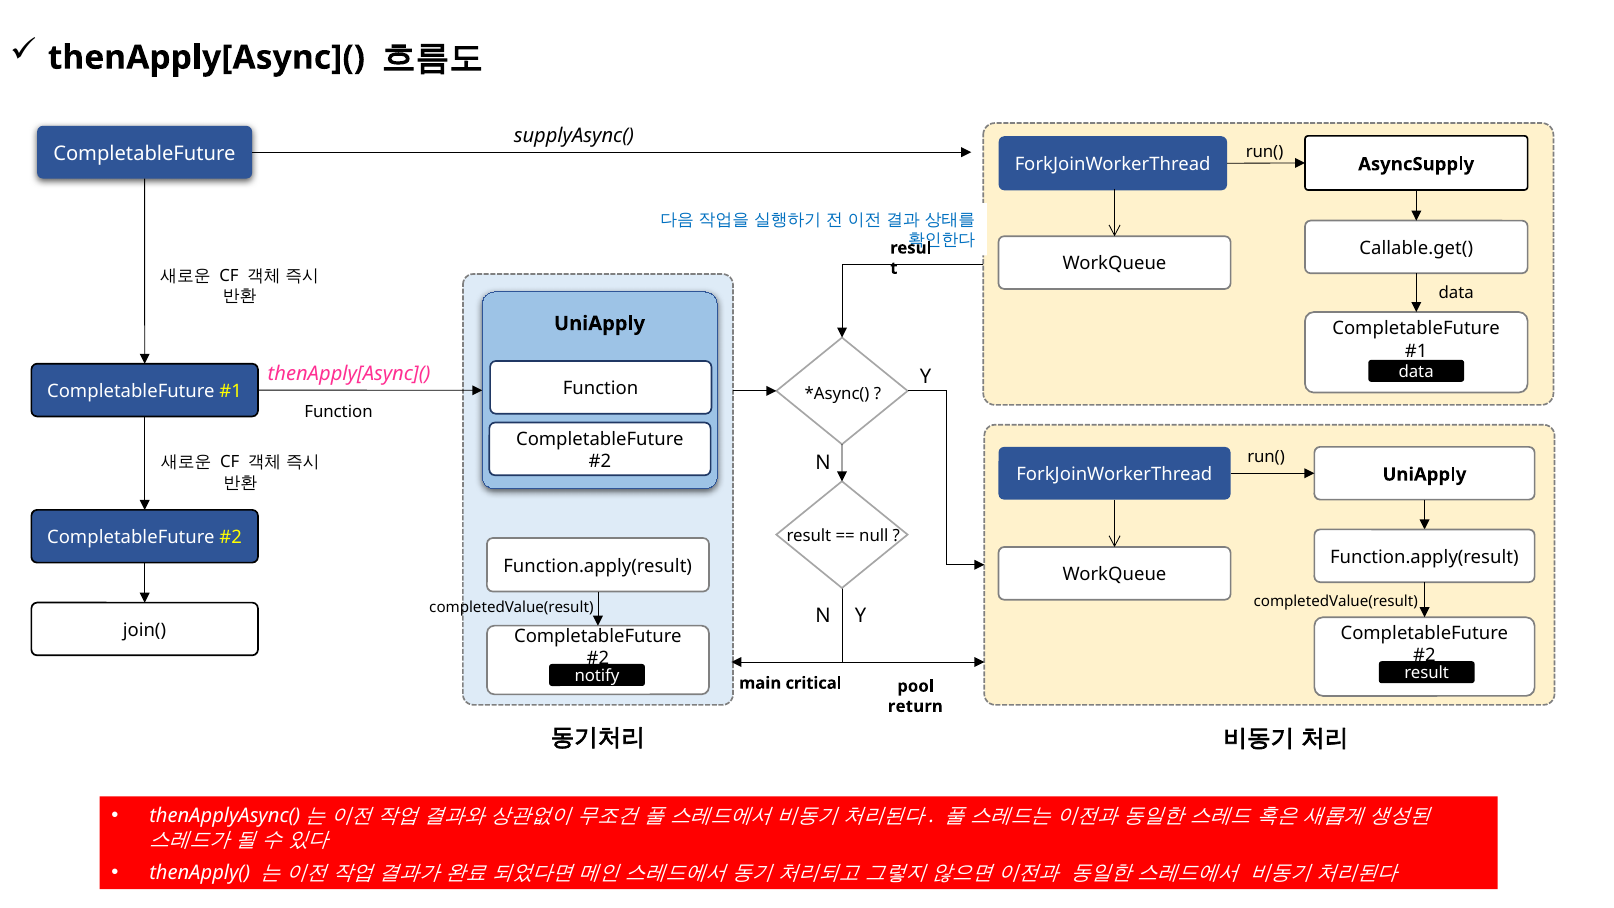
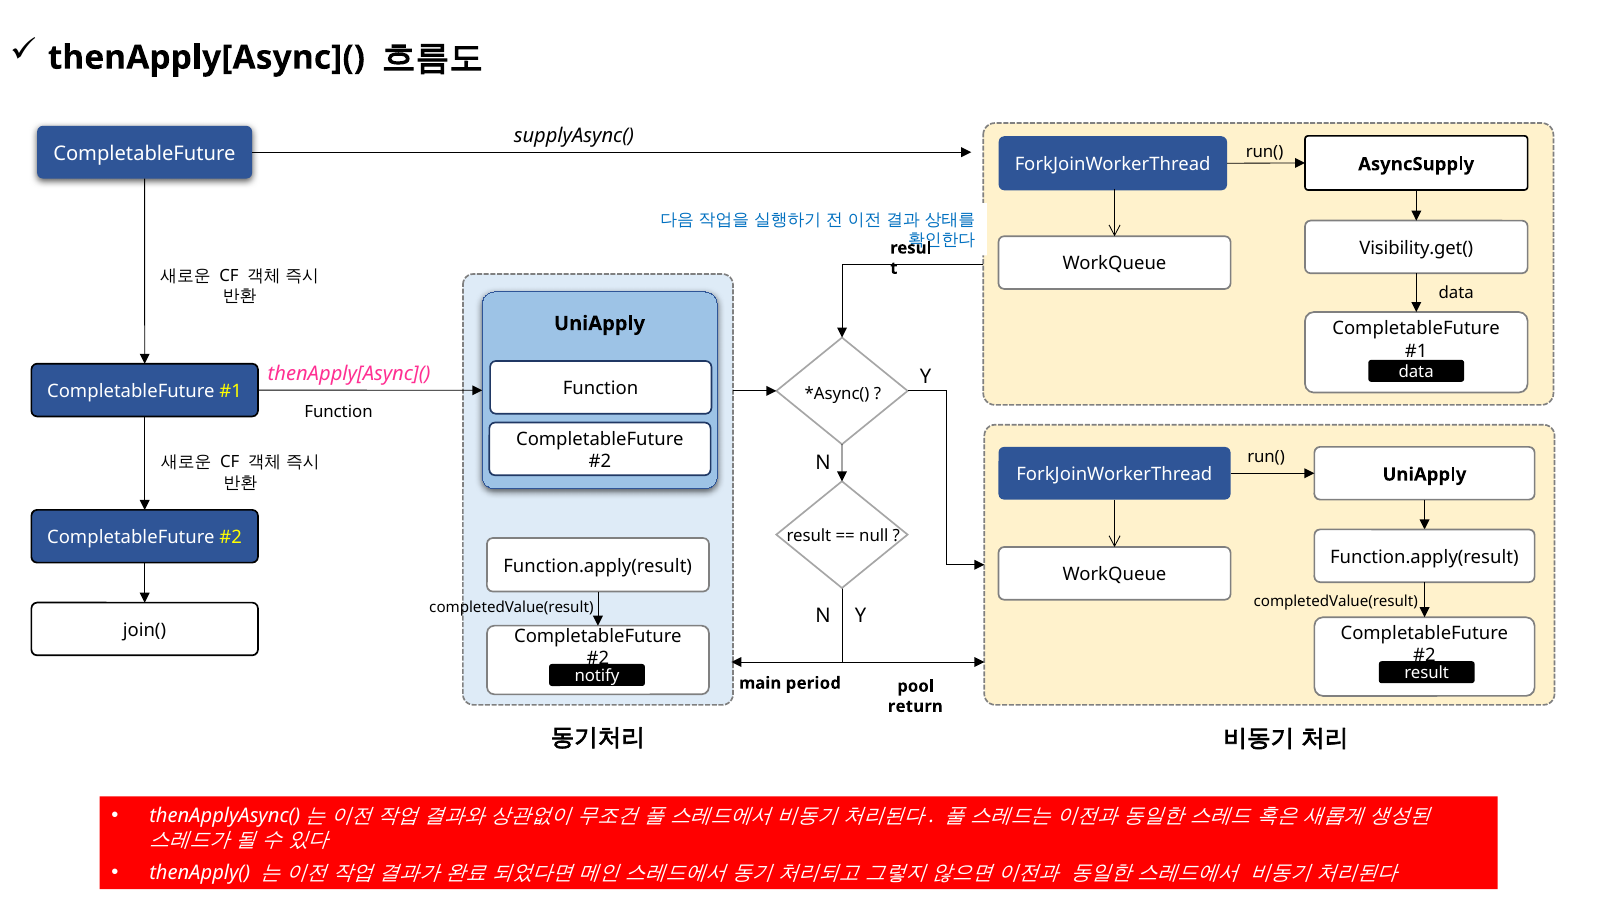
Callable.get(: Callable.get( -> Visibility.get( (1416, 248)
critical: critical -> period (813, 683)
